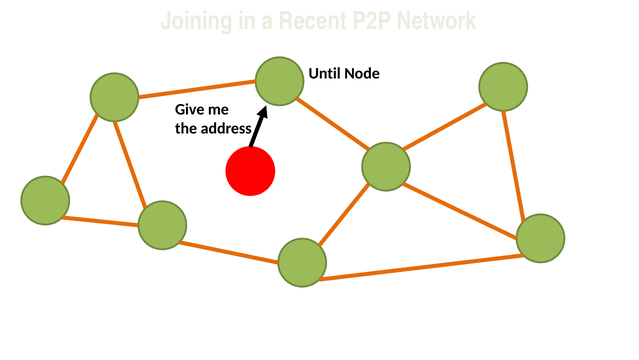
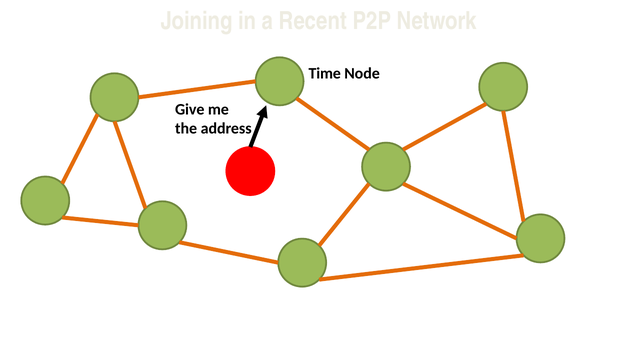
Until: Until -> Time (325, 73)
